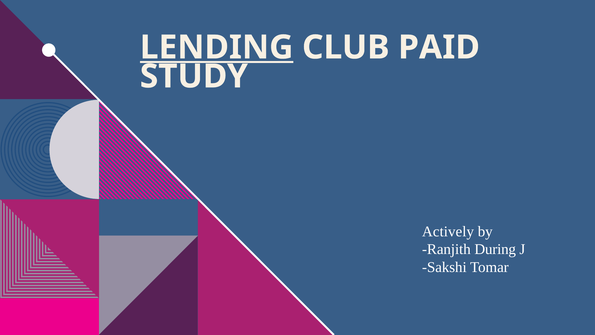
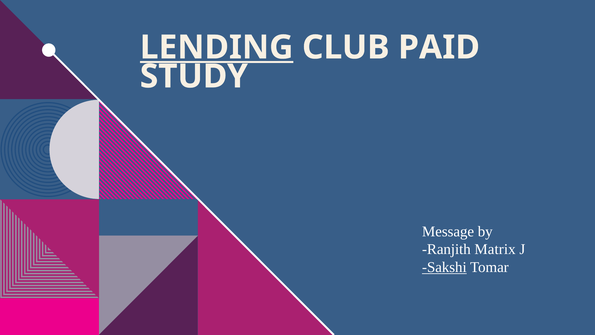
Actively: Actively -> Message (448, 231)
During: During -> Matrix (495, 249)
Sakshi underline: none -> present (444, 267)
